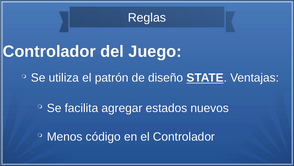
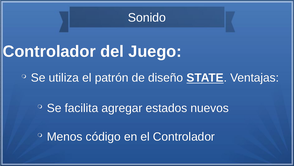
Reglas: Reglas -> Sonido (147, 18)
